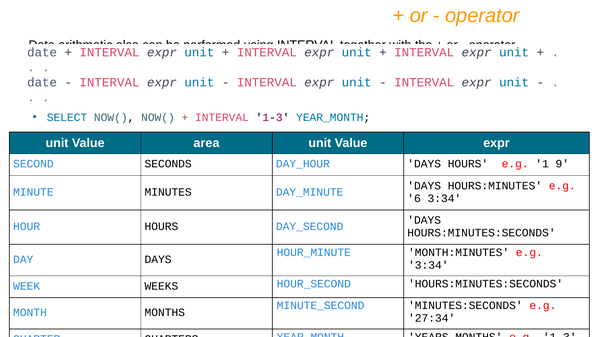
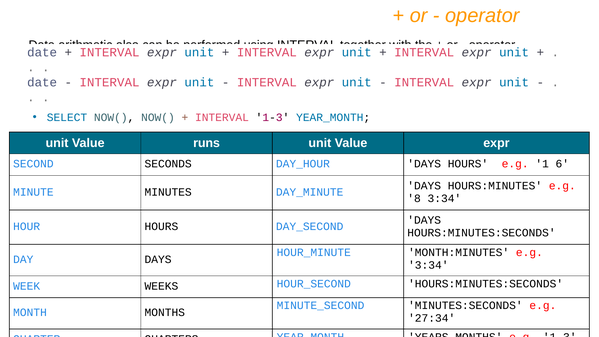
area: area -> runs (207, 143)
9: 9 -> 6 (562, 164)
6: 6 -> 8 (414, 198)
